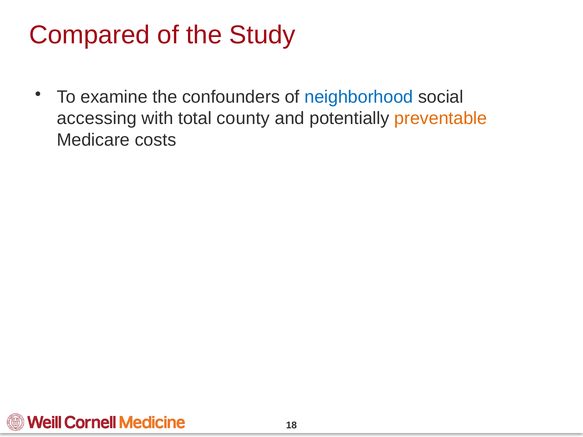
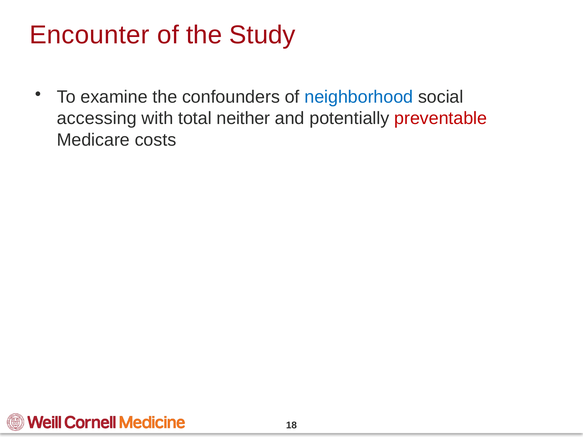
Compared: Compared -> Encounter (89, 35)
county: county -> neither (243, 119)
preventable colour: orange -> red (441, 119)
